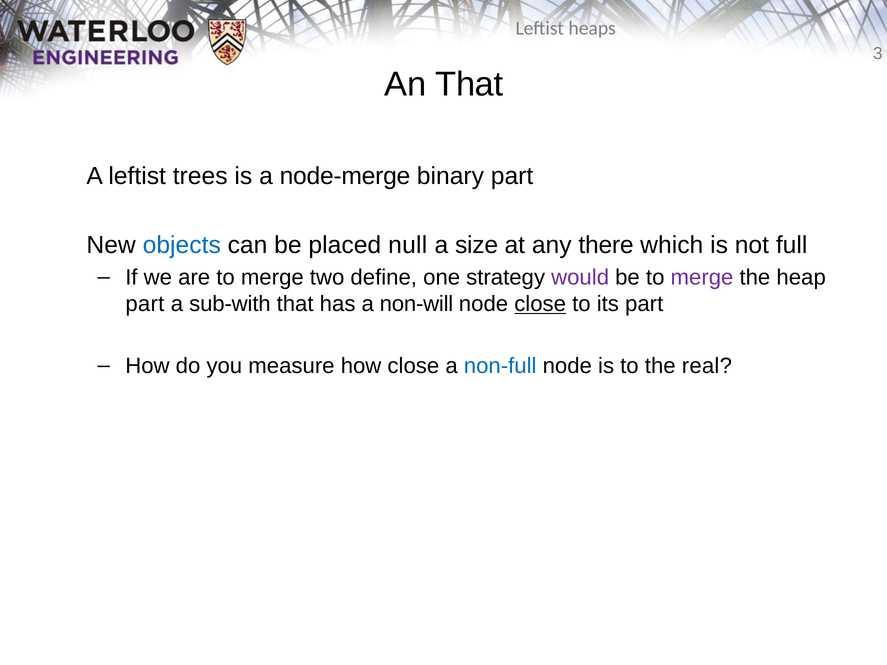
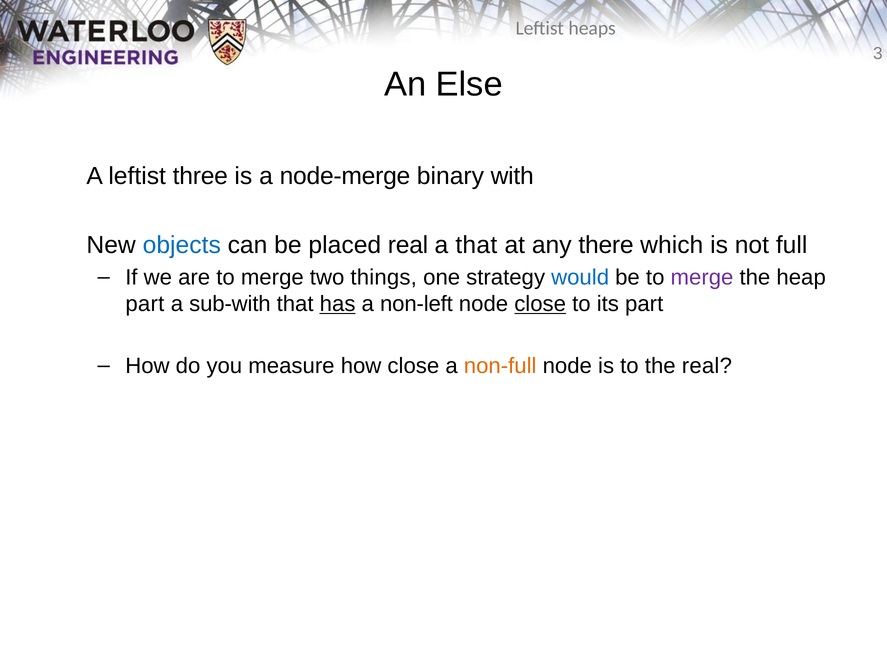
An That: That -> Else (469, 84)
trees: trees -> three (200, 176)
binary part: part -> with (512, 176)
placed null: null -> real (408, 245)
a size: size -> that (476, 245)
define: define -> things (384, 278)
would colour: purple -> blue (580, 278)
has underline: none -> present (338, 304)
non-will: non-will -> non-left (416, 304)
non-full colour: blue -> orange (500, 366)
